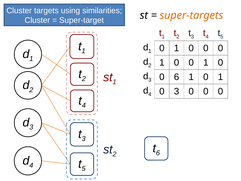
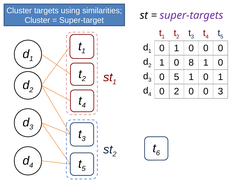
super-targets colour: orange -> purple (192, 15)
0: 0 -> 8 (191, 62)
0 6: 6 -> 5 (177, 77)
0 3: 3 -> 2 (177, 91)
0: 0 -> 3 (220, 91)
